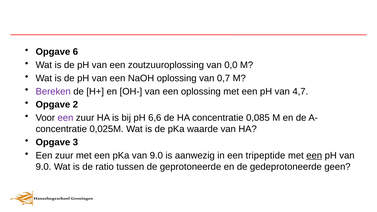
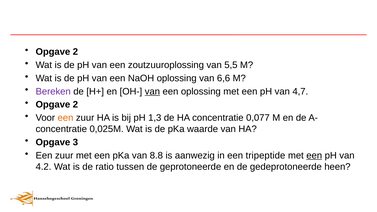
6: 6 -> 2 (75, 52)
0,0: 0,0 -> 5,5 (231, 65)
0,7: 0,7 -> 6,6 (224, 78)
van underline: none -> present (152, 91)
een colour: purple -> orange (65, 118)
6,6: 6,6 -> 1,3 (155, 118)
0,085: 0,085 -> 0,077 (258, 118)
pKa van 9.0: 9.0 -> 8.8 (156, 156)
9.0: 9.0 -> 4.2 (43, 167)
geen: geen -> heen (337, 167)
